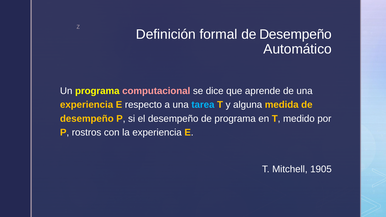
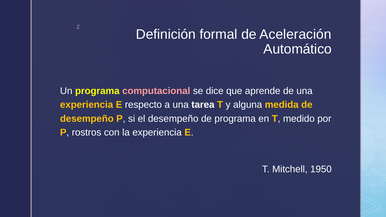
formal de Desempeño: Desempeño -> Aceleración (295, 34)
tarea colour: light blue -> white (203, 105)
1905: 1905 -> 1950 (321, 169)
